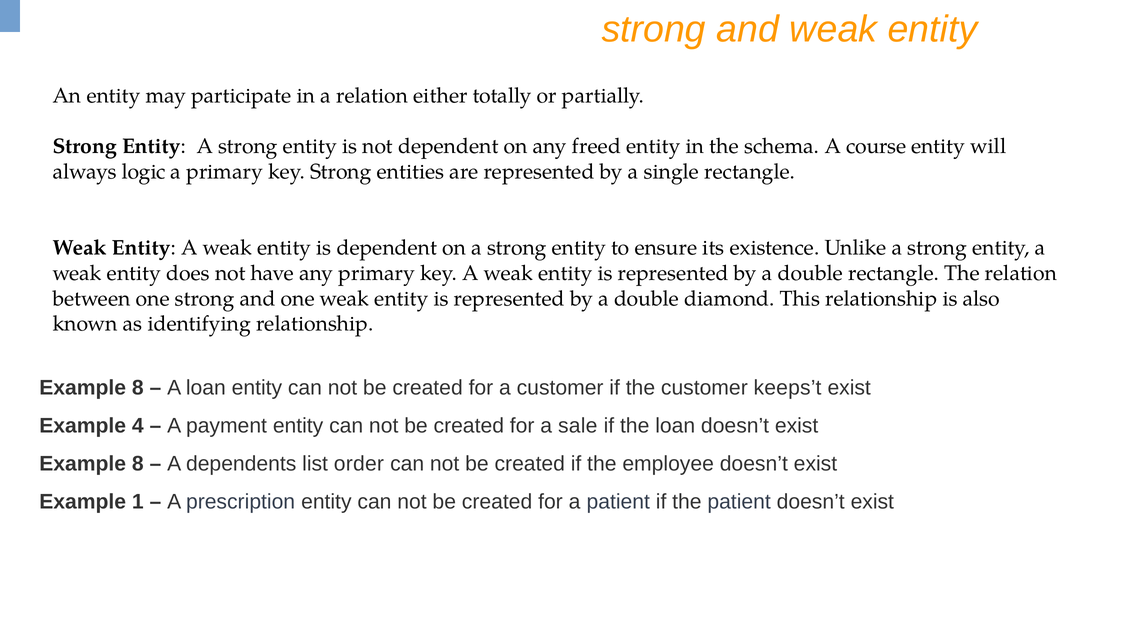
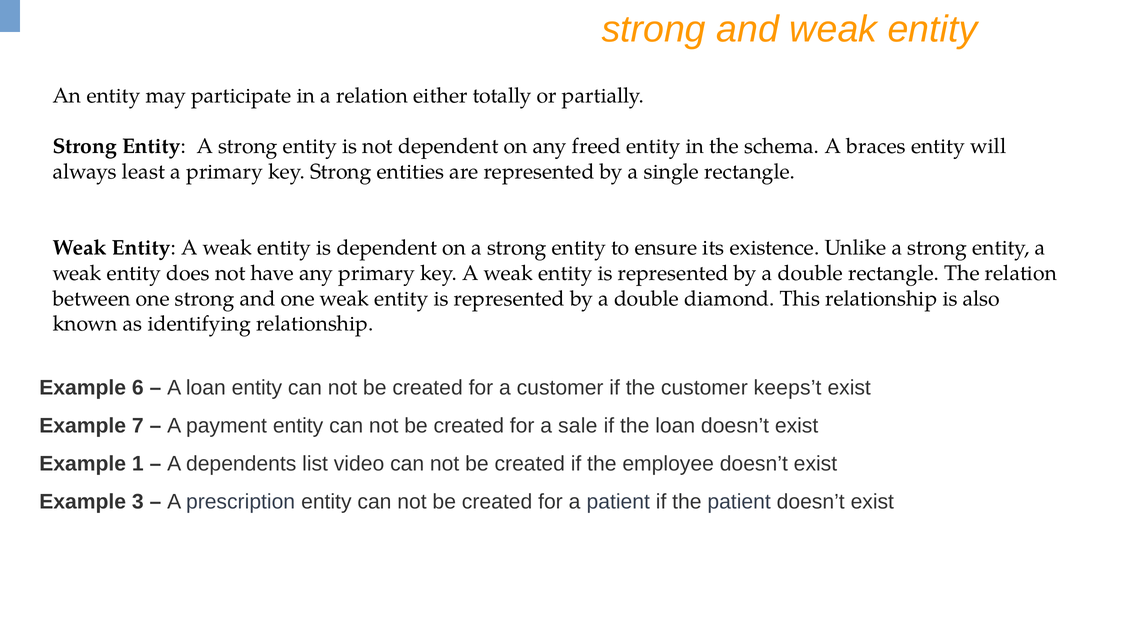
course: course -> braces (876, 146)
logic: logic -> least (144, 172)
8: 8 -> 6 (138, 388)
4: 4 -> 7 (138, 426)
8: 8 -> 1 (138, 464)
order: order -> video (359, 464)
1: 1 -> 3 (138, 502)
